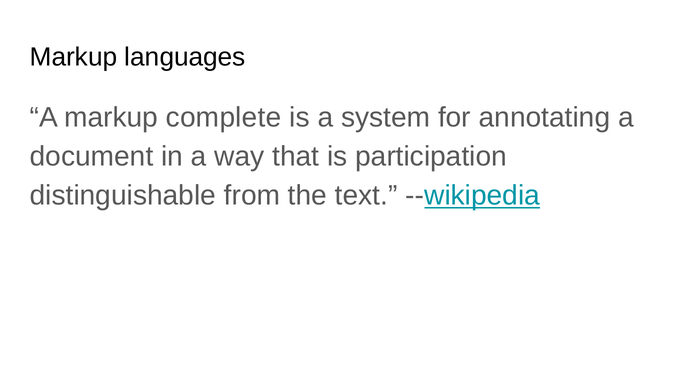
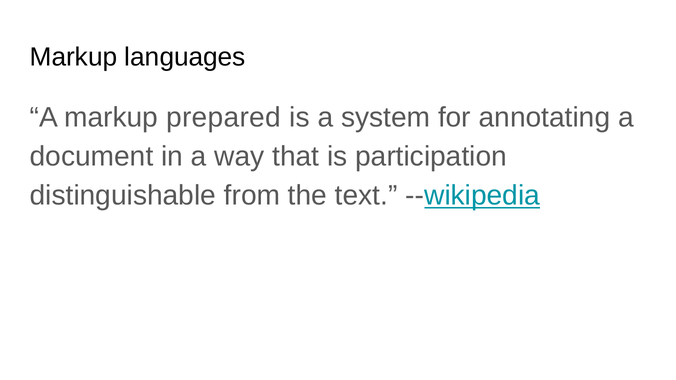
complete: complete -> prepared (224, 118)
